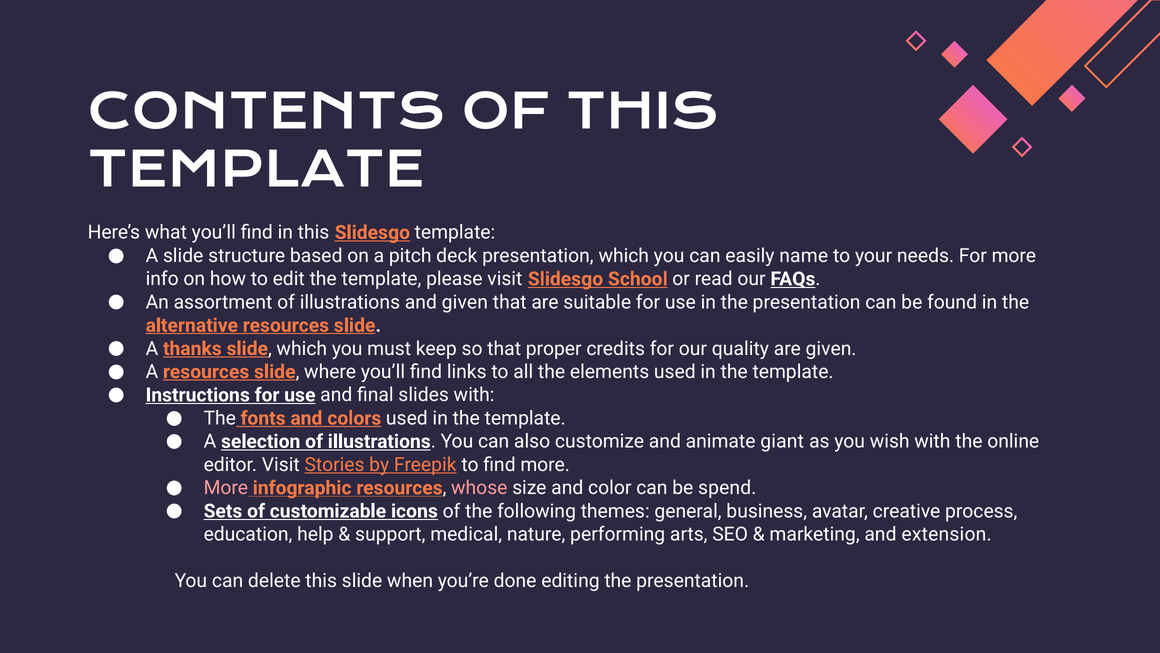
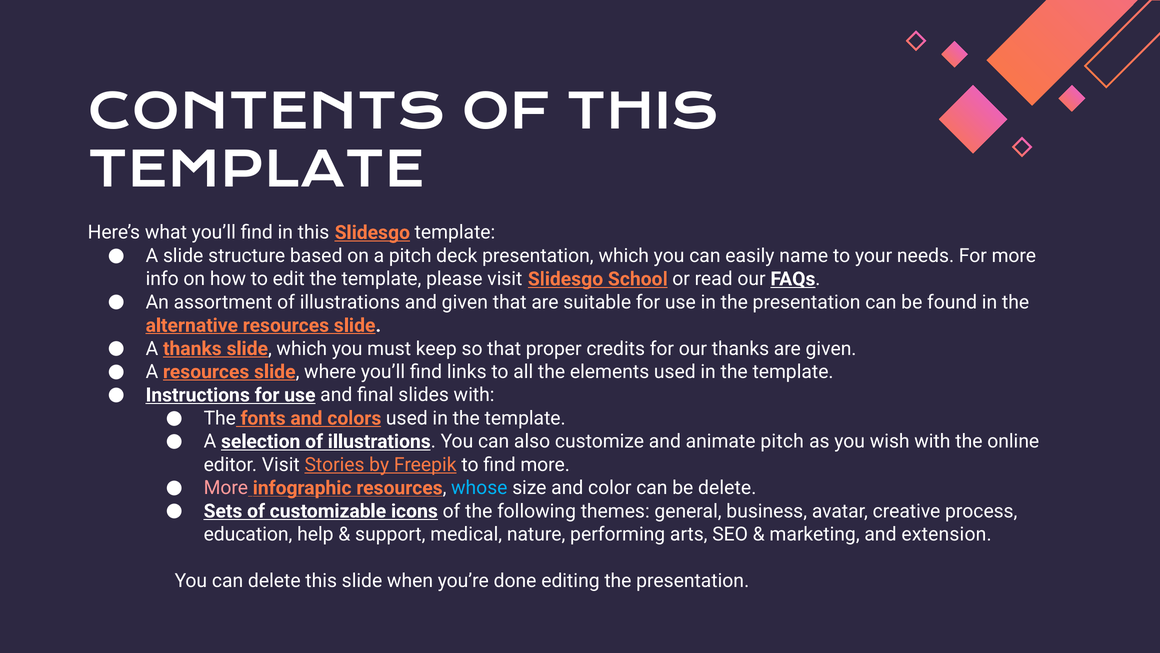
our quality: quality -> thanks (740, 348)
animate giant: giant -> pitch (782, 441)
whose colour: pink -> light blue (479, 488)
be spend: spend -> delete (727, 488)
